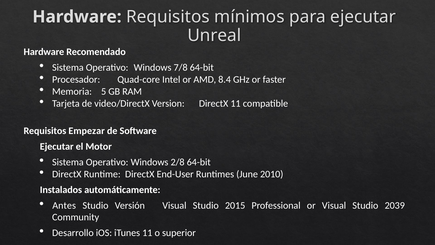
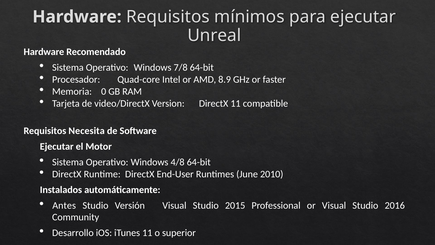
8.4: 8.4 -> 8.9 (225, 79)
5: 5 -> 0 (104, 91)
Empezar: Empezar -> Necesita (87, 131)
2/8: 2/8 -> 4/8 (178, 162)
2039: 2039 -> 2016 (395, 205)
